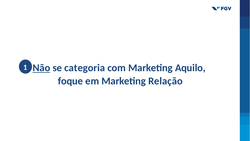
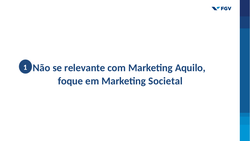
Não underline: present -> none (41, 68)
categoria: categoria -> relevante (85, 68)
Relação: Relação -> Societal (165, 81)
